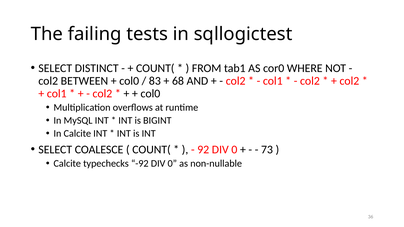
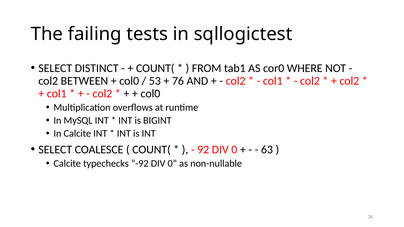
83: 83 -> 53 (155, 81)
68: 68 -> 76 (178, 81)
73: 73 -> 63 (267, 150)
